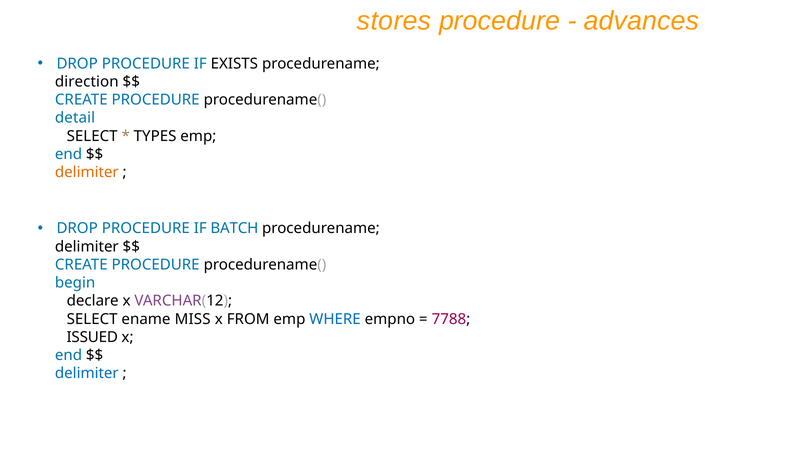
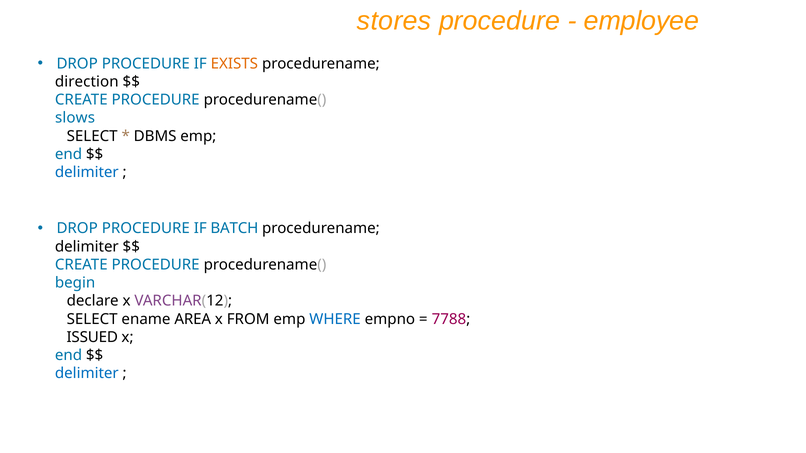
advances: advances -> employee (642, 21)
EXISTS colour: black -> orange (234, 64)
detail: detail -> slows (75, 118)
TYPES: TYPES -> DBMS (155, 136)
delimiter colour: orange -> blue (87, 172)
MISS: MISS -> AREA (193, 319)
